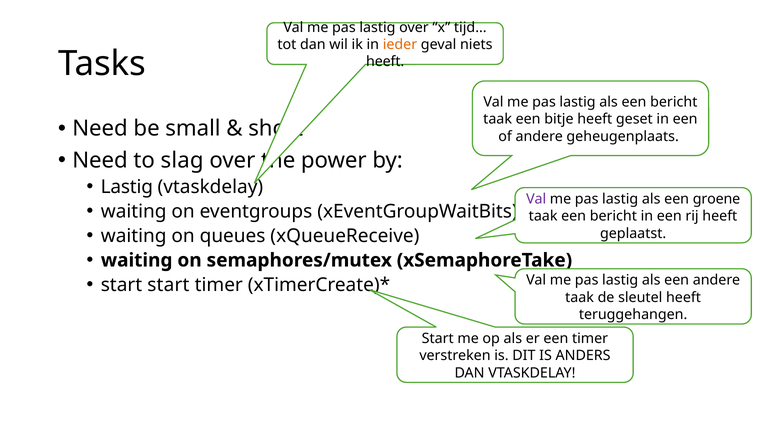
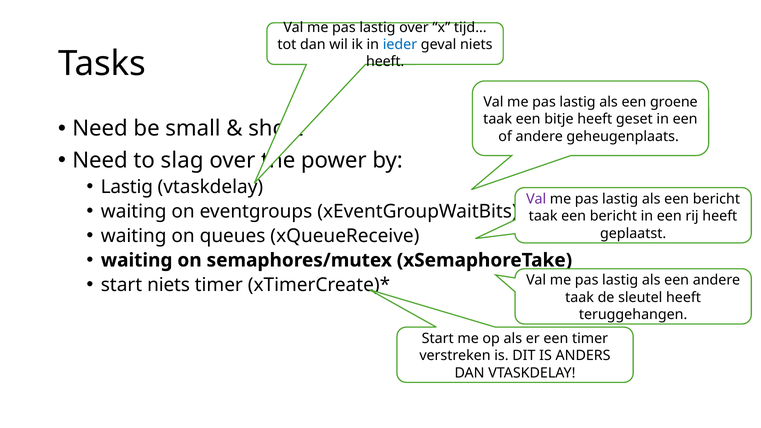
ieder colour: orange -> blue (400, 45)
als een bericht: bericht -> groene (674, 102)
als een groene: groene -> bericht (716, 199)
start start: start -> niets (169, 285)
